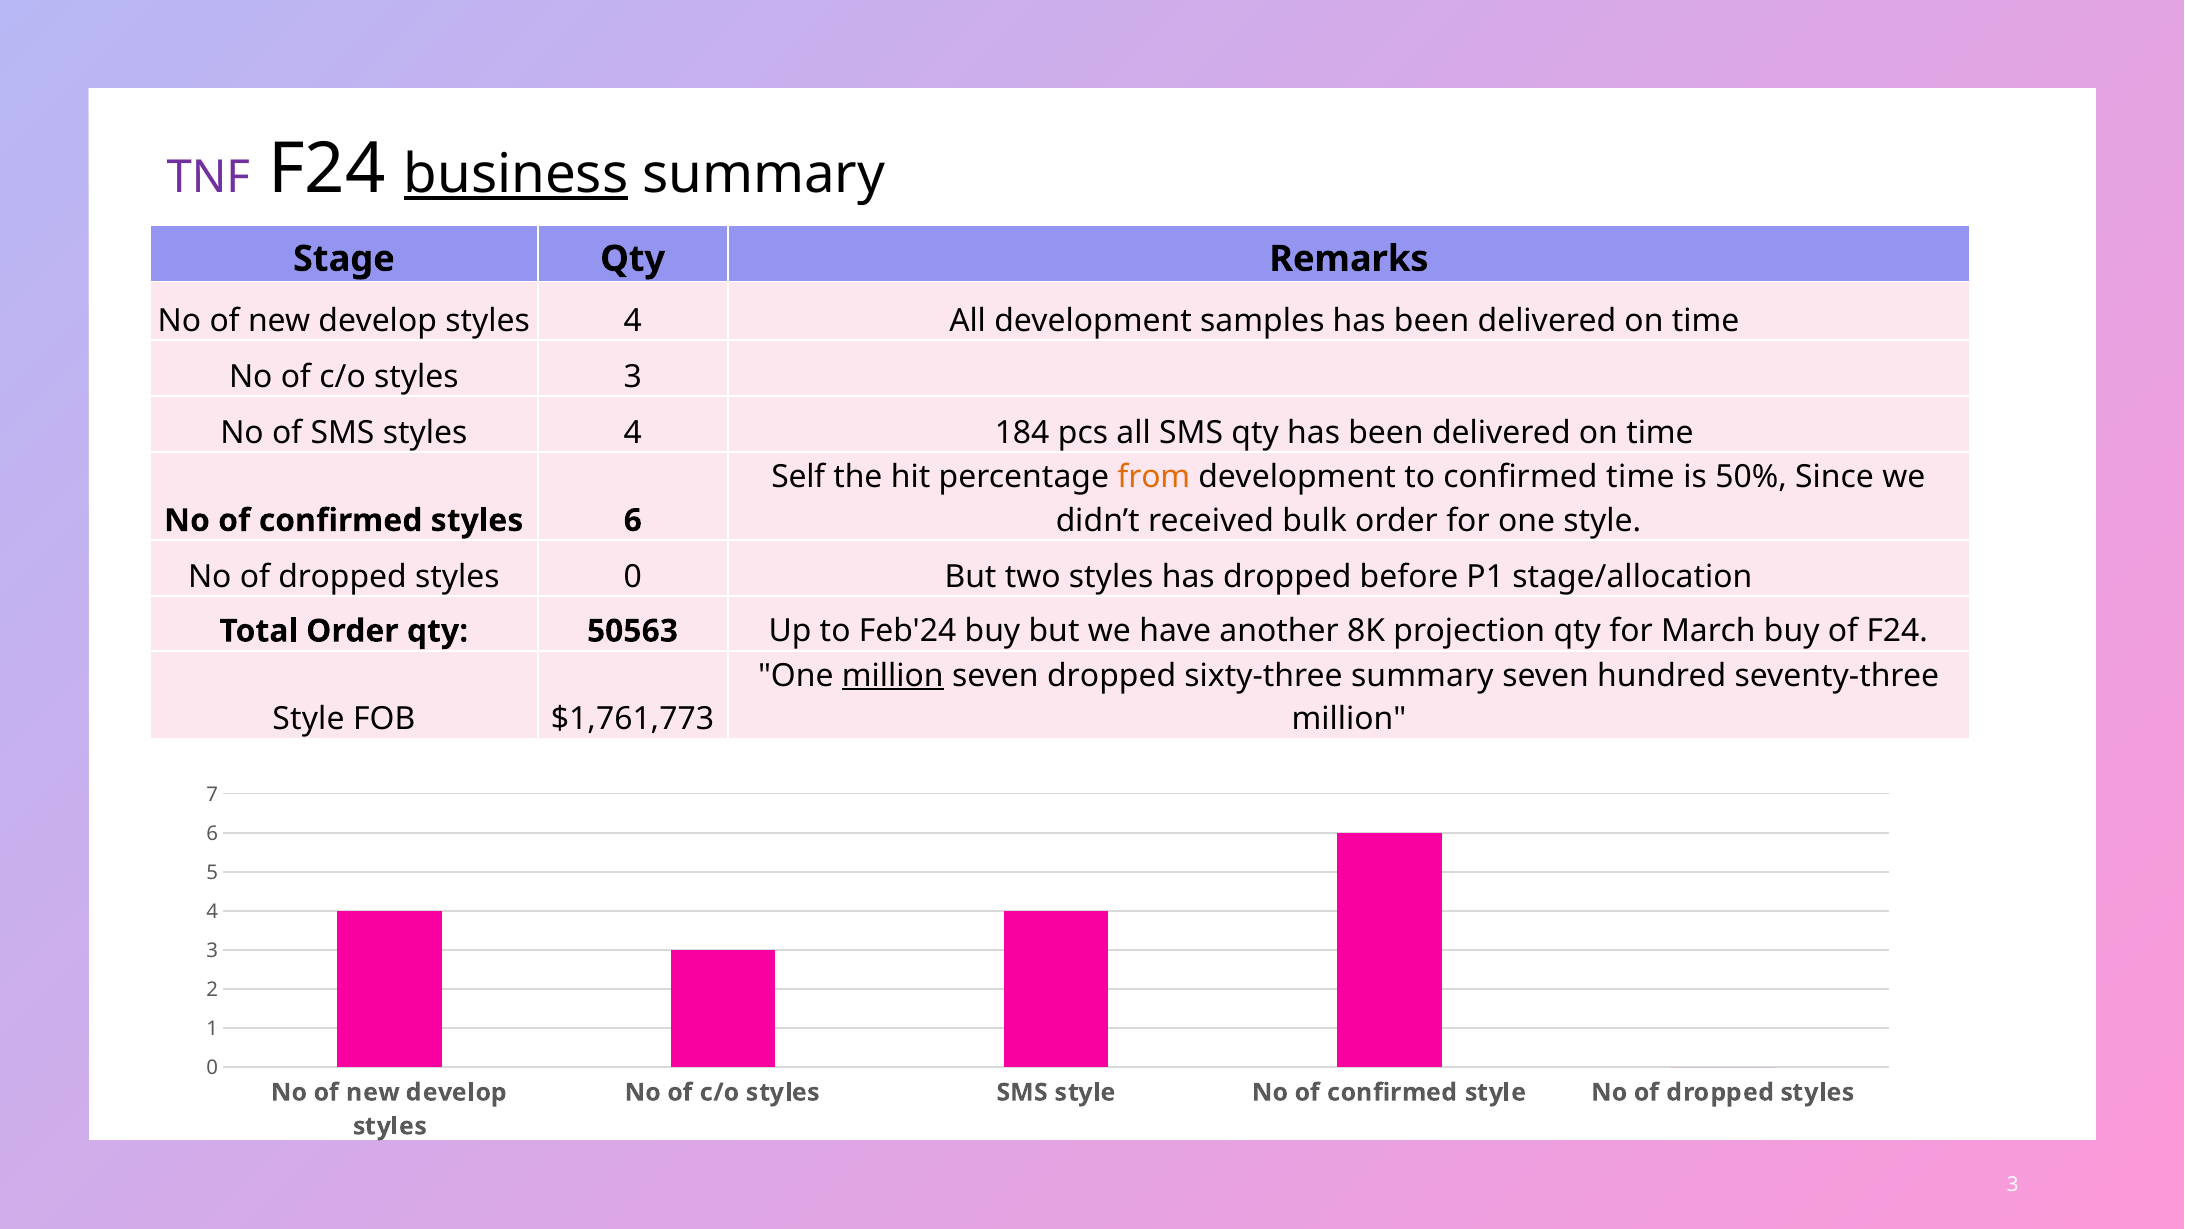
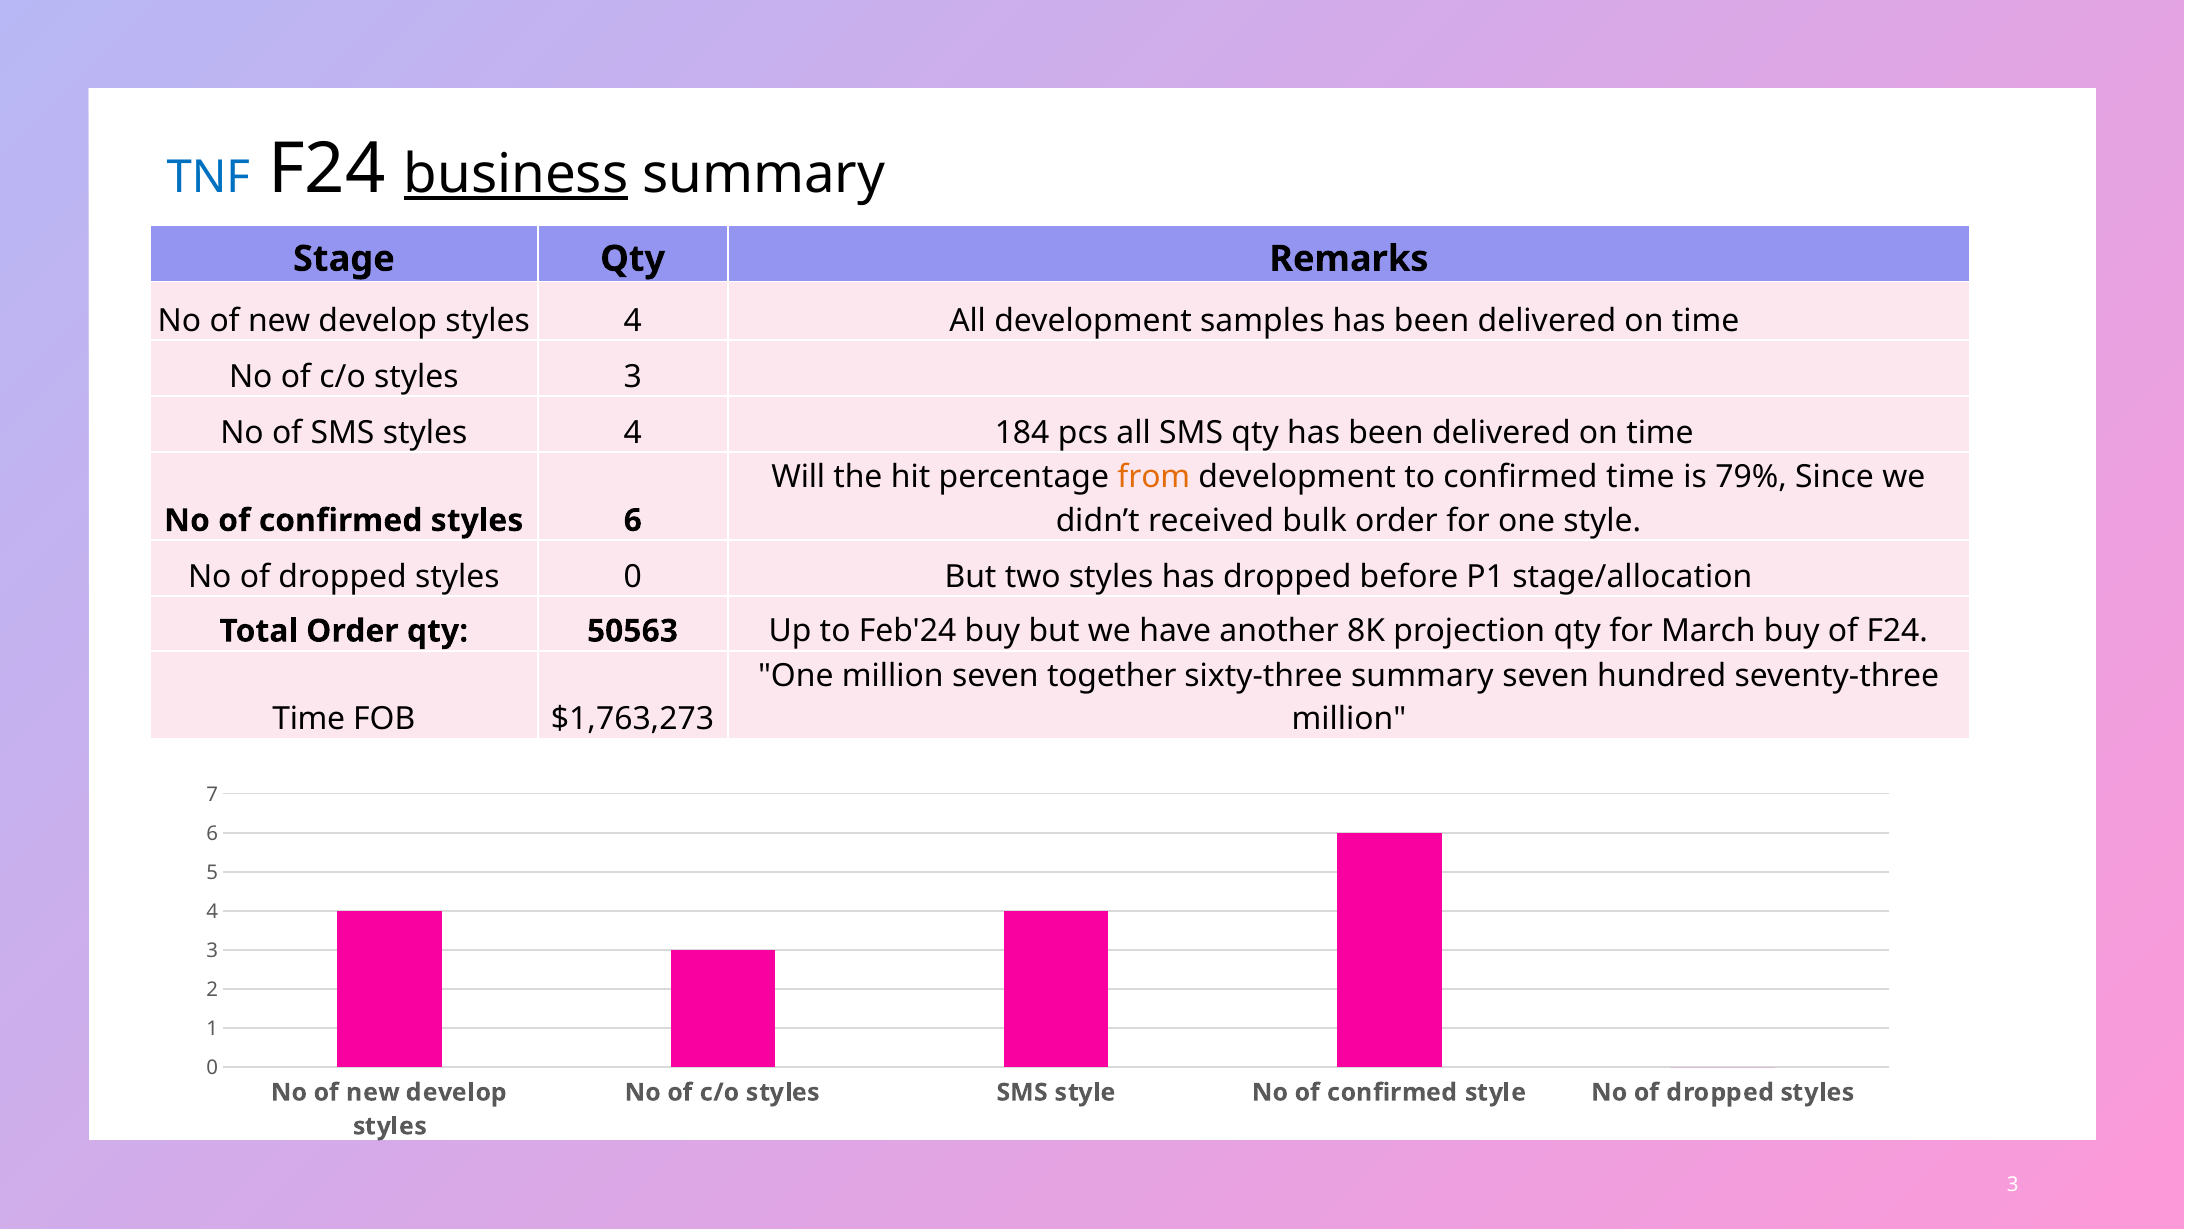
TNF colour: purple -> blue (208, 177)
Self: Self -> Will (798, 477)
50%: 50% -> 79% (1751, 477)
million underline: present -> none (893, 676)
seven dropped: dropped -> together (1112, 676)
Style: Style -> Time (309, 719)
$1,761,773: $1,761,773 -> $1,763,273 (632, 719)
